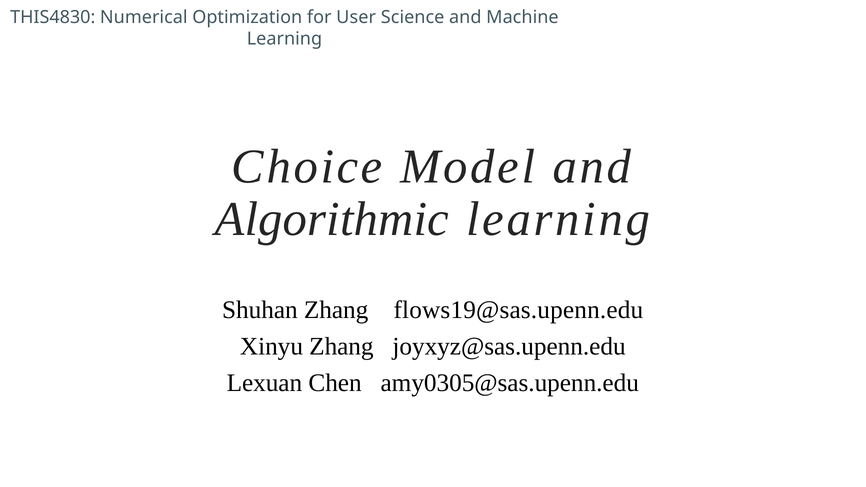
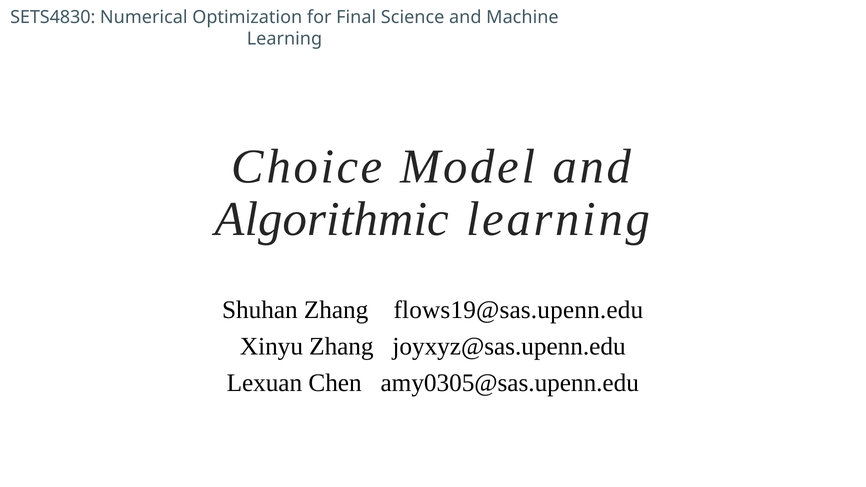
THIS4830: THIS4830 -> SETS4830 (53, 17)
User: User -> Final (356, 17)
